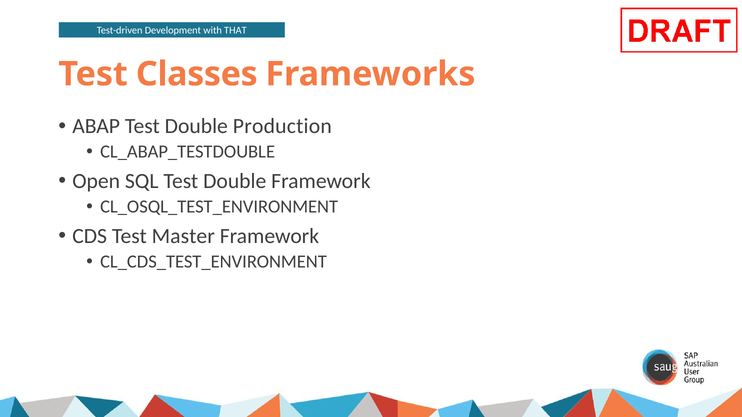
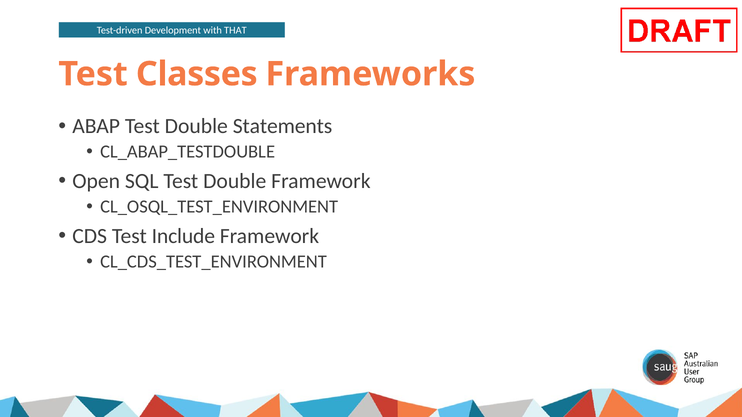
Production: Production -> Statements (282, 126)
Master: Master -> Include (183, 236)
